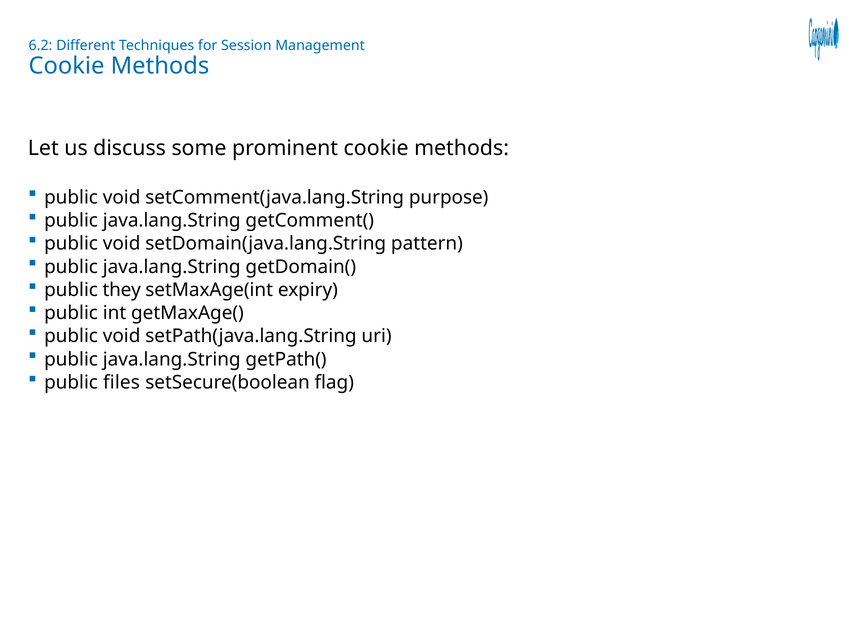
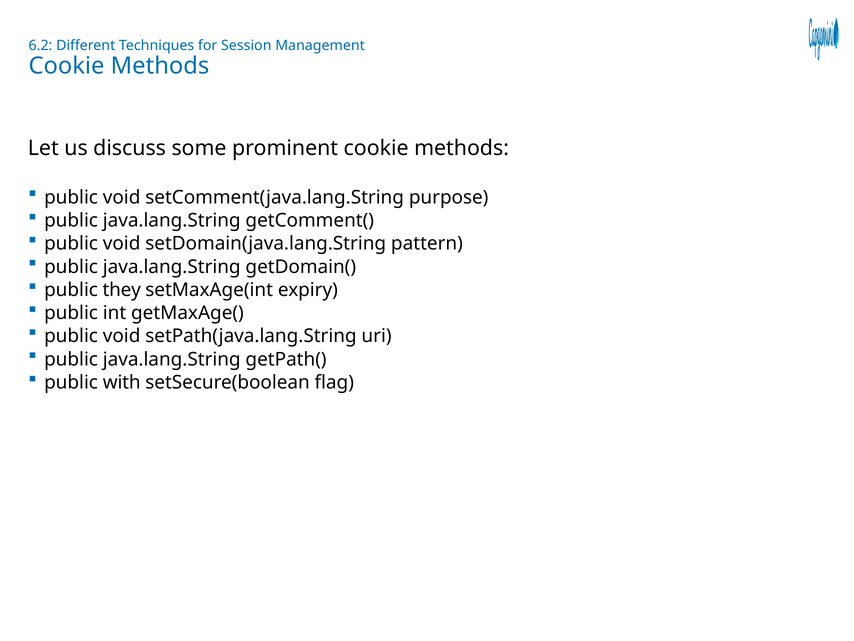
files: files -> with (122, 382)
